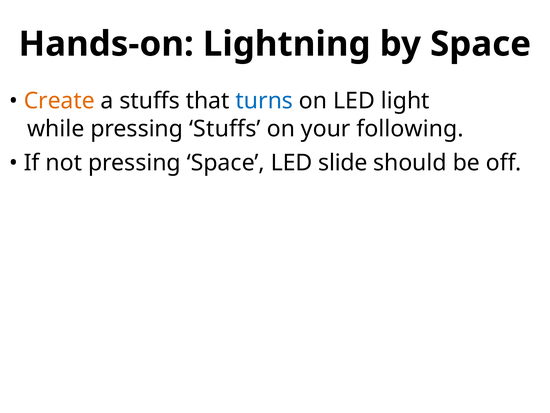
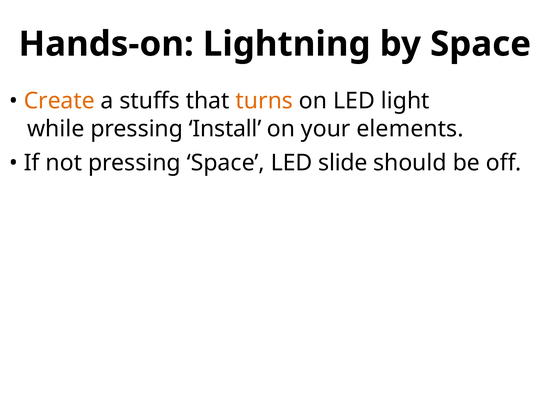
turns colour: blue -> orange (264, 101)
pressing Stuffs: Stuffs -> Install (225, 129)
following: following -> elements (410, 129)
